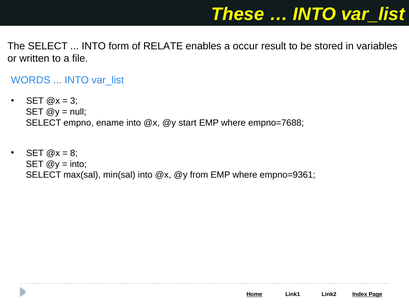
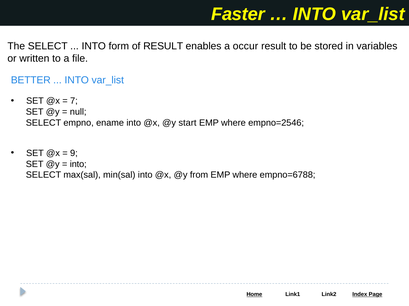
These: These -> Faster (238, 14)
of RELATE: RELATE -> RESULT (163, 46)
WORDS: WORDS -> BETTER (31, 80)
3: 3 -> 7 (74, 101)
empno=7688: empno=7688 -> empno=2546 (276, 123)
8: 8 -> 9 (74, 154)
empno=9361: empno=9361 -> empno=6788 (288, 175)
